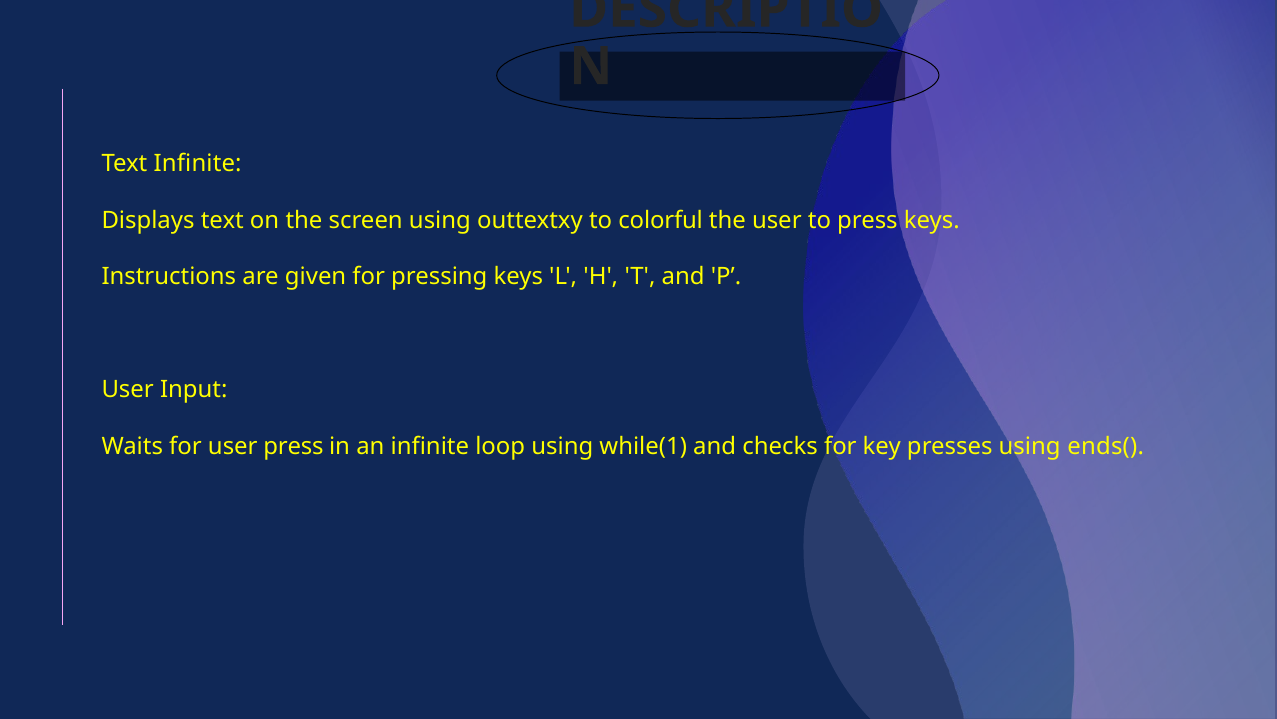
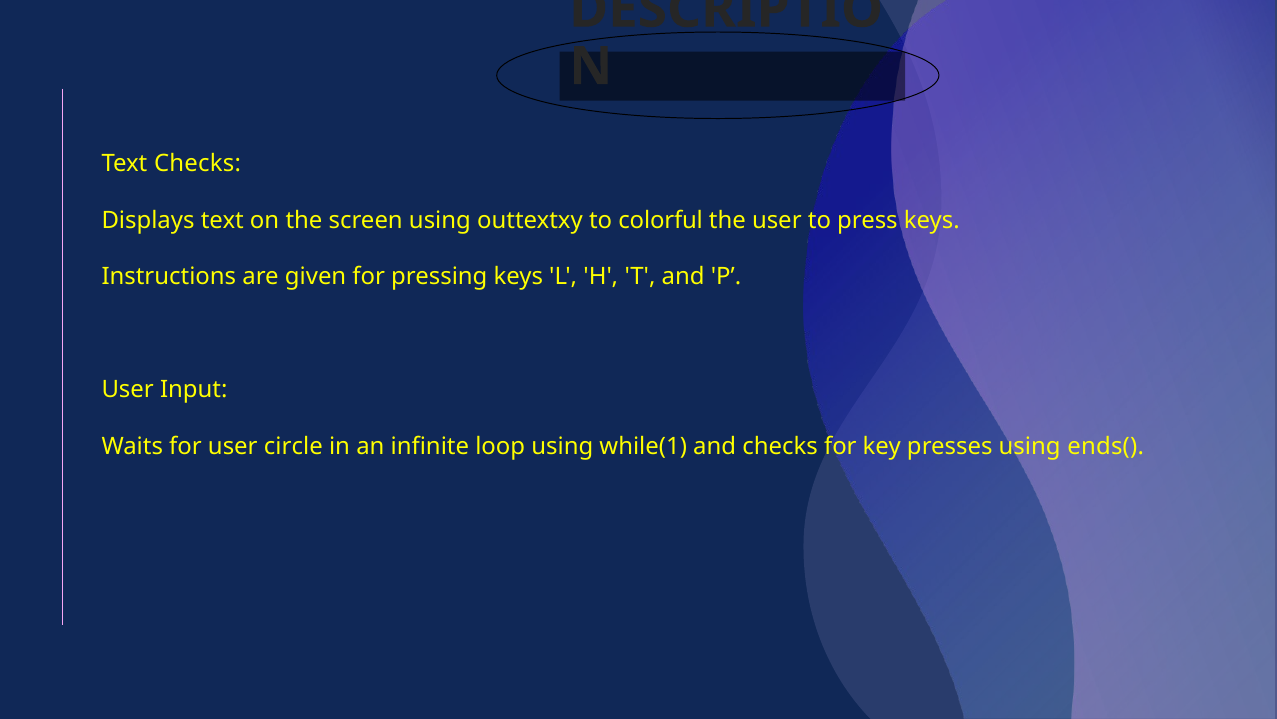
Text Infinite: Infinite -> Checks (198, 164)
user press: press -> circle (293, 446)
